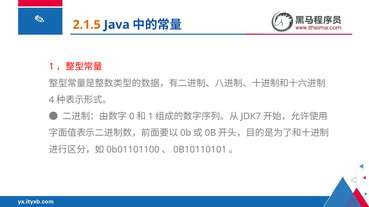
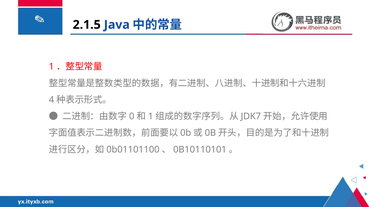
2.1.5 colour: orange -> black (87, 25)
